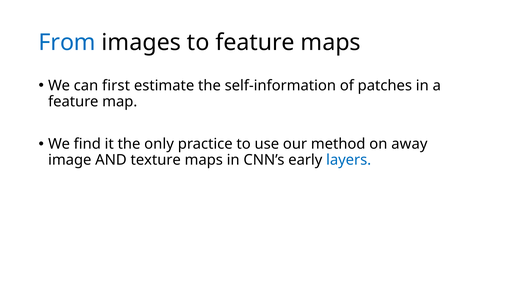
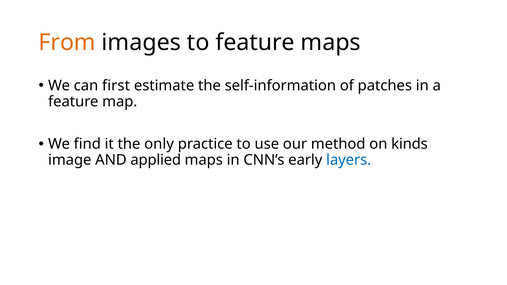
From colour: blue -> orange (67, 43)
away: away -> kinds (410, 144)
texture: texture -> applied (156, 160)
